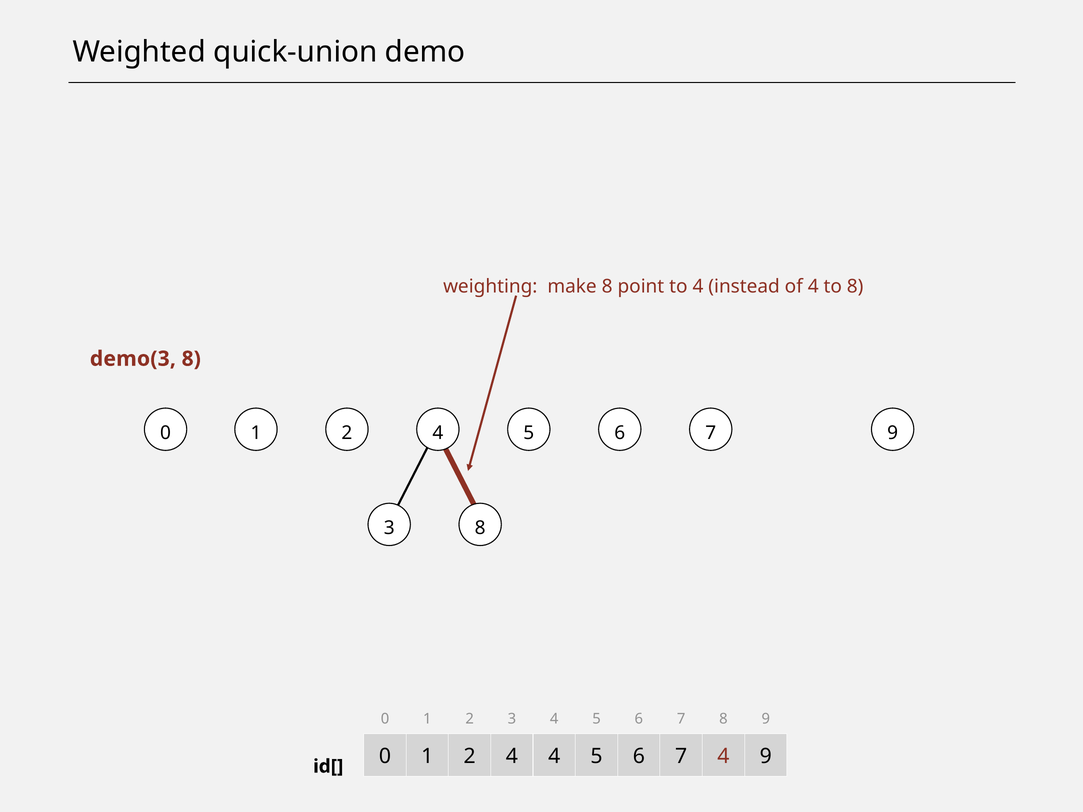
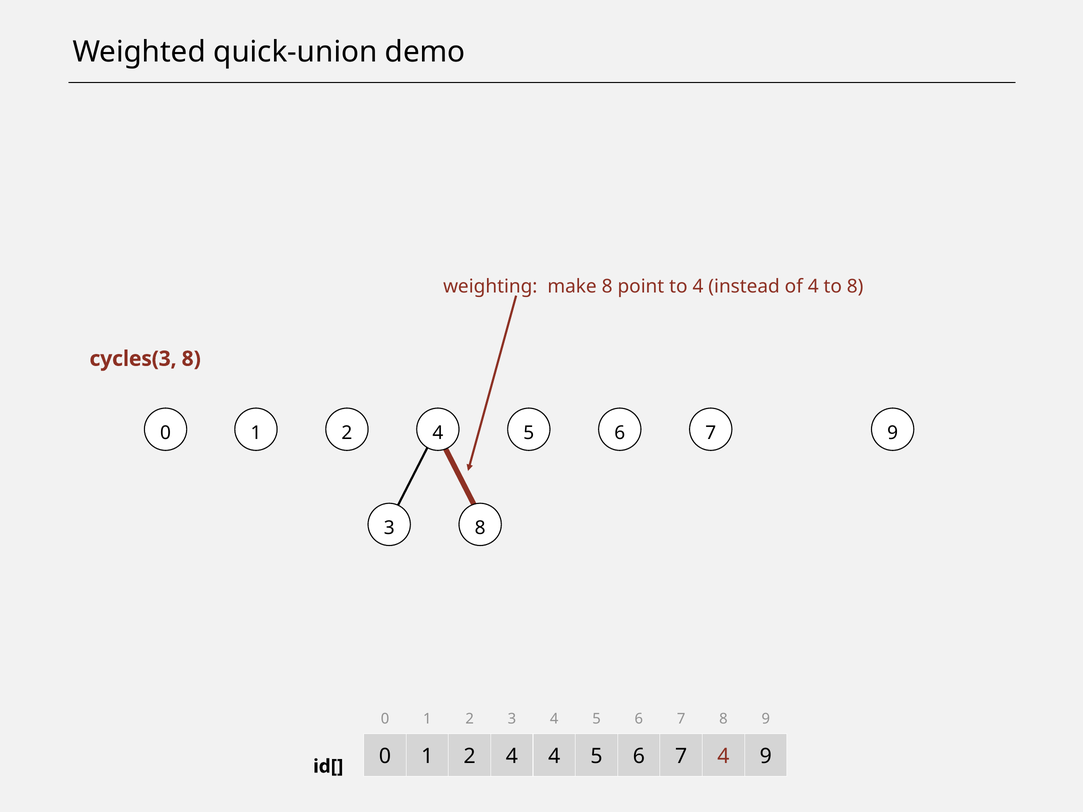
demo(3: demo(3 -> cycles(3 (133, 359)
